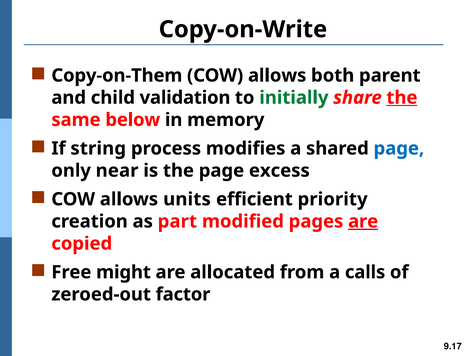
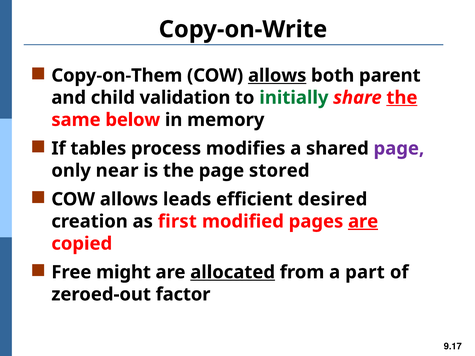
allows underline: none -> present (277, 76)
string: string -> tables (98, 149)
page colour: blue -> purple (399, 149)
excess: excess -> stored (279, 171)
units: units -> leads (187, 199)
priority: priority -> desired (333, 199)
part: part -> first (177, 222)
allocated underline: none -> present (233, 272)
calls: calls -> part (365, 272)
